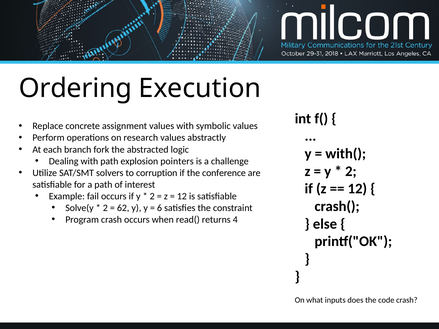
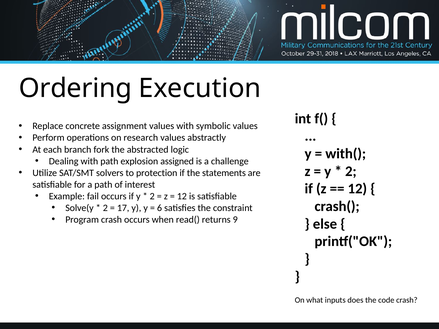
pointers: pointers -> assigned (177, 161)
corruption: corruption -> protection (157, 173)
conference: conference -> statements (224, 173)
62: 62 -> 17 (123, 208)
4: 4 -> 9 (235, 220)
